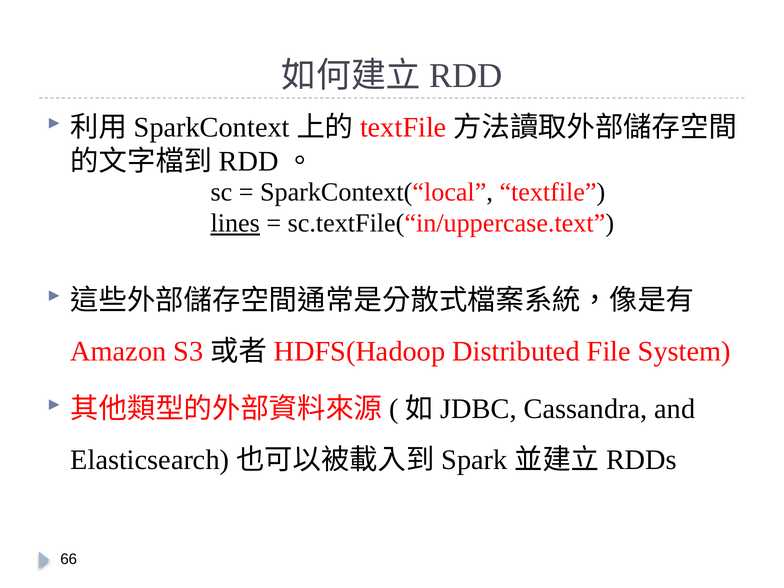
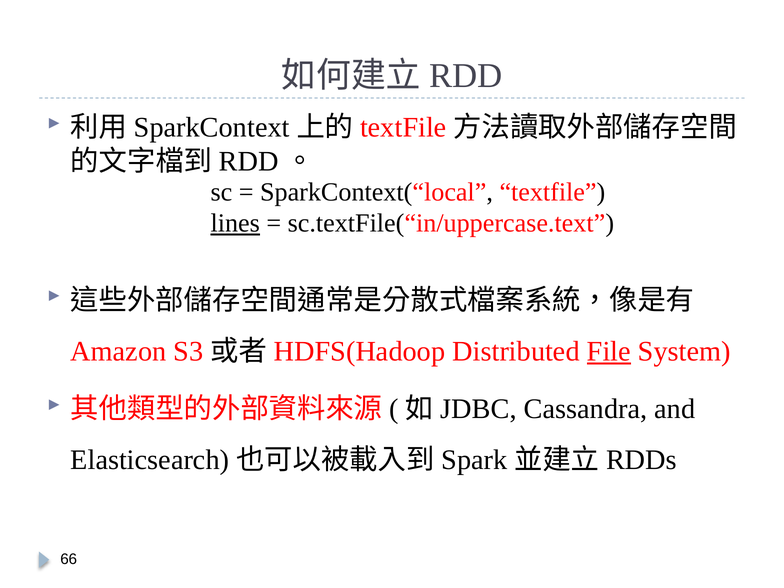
File underline: none -> present (609, 351)
